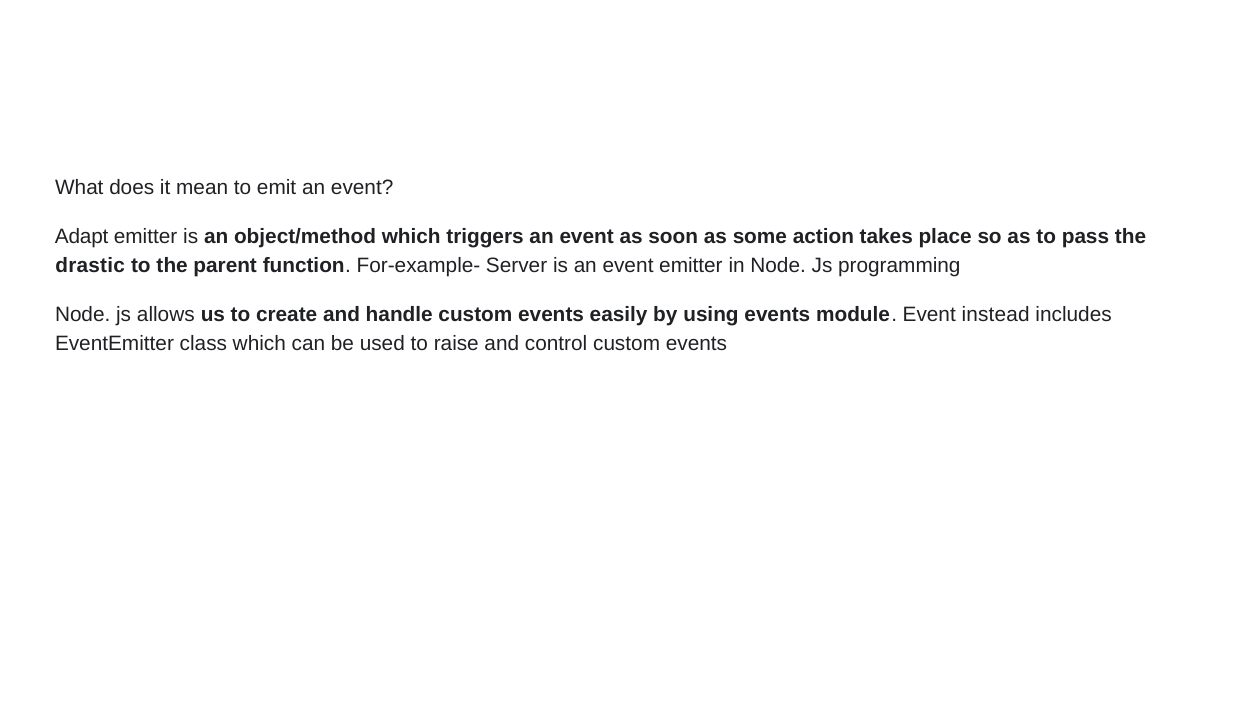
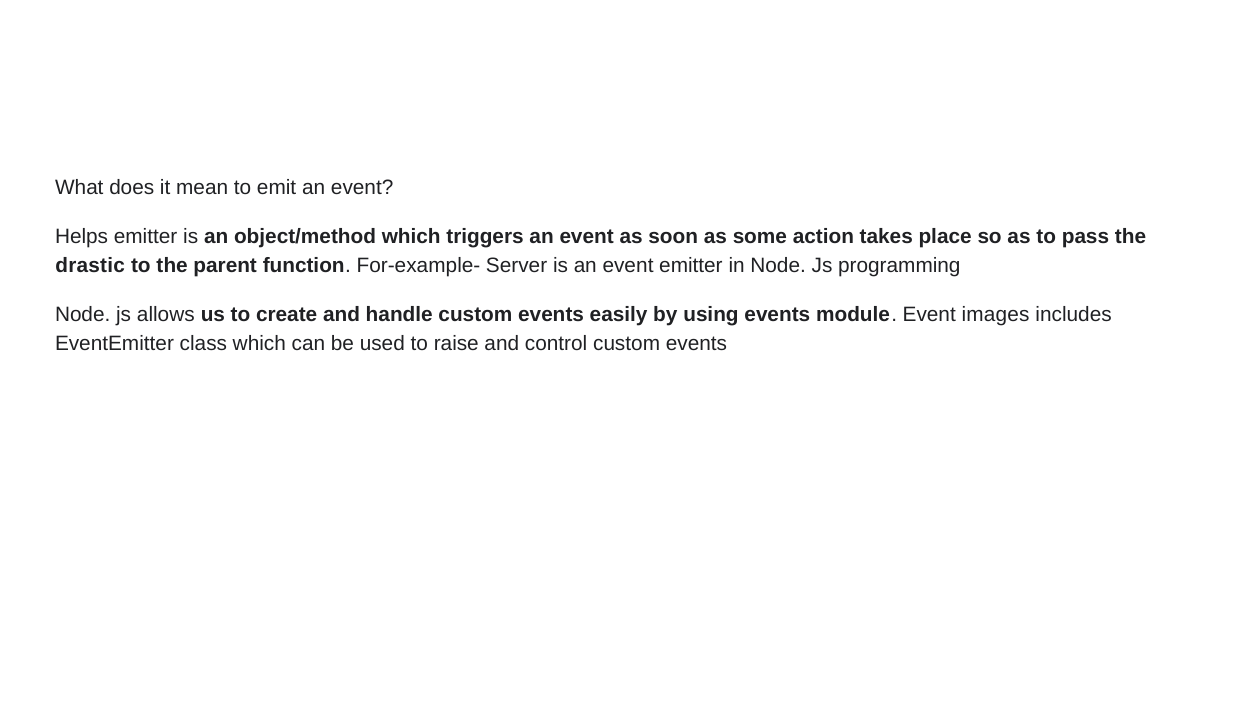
Adapt: Adapt -> Helps (82, 237)
instead: instead -> images (996, 315)
